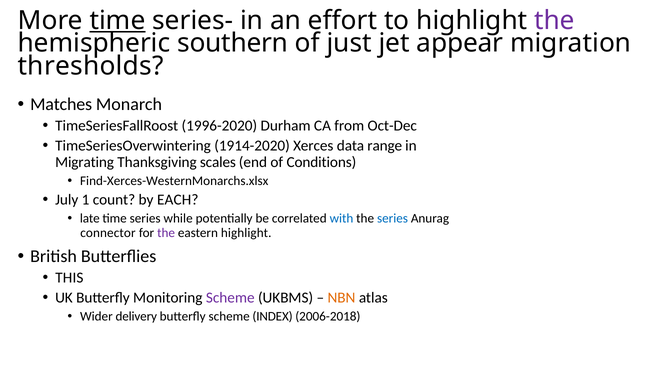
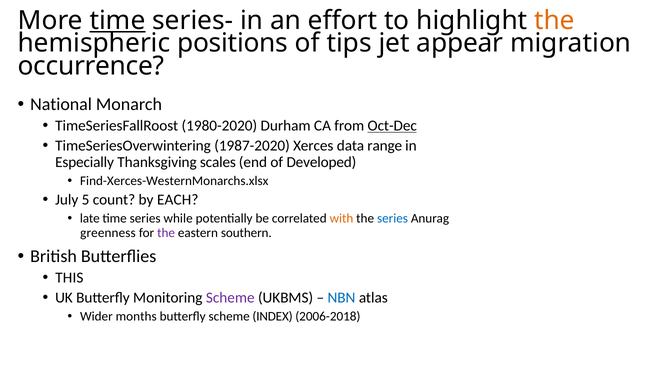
the colour: purple -> orange (554, 20)
southern: southern -> positions (233, 43)
just: just -> tips (349, 43)
thresholds: thresholds -> occurrence (91, 66)
Matches: Matches -> National (61, 104)
1996-2020: 1996-2020 -> 1980-2020 (219, 126)
Oct-Dec underline: none -> present (392, 126)
1914-2020: 1914-2020 -> 1987-2020 (252, 146)
Migrating: Migrating -> Especially (85, 162)
Conditions: Conditions -> Developed (321, 162)
1: 1 -> 5 (86, 200)
with colour: blue -> orange (341, 218)
connector: connector -> greenness (108, 233)
eastern highlight: highlight -> southern (246, 233)
NBN colour: orange -> blue (341, 298)
delivery: delivery -> months (136, 317)
